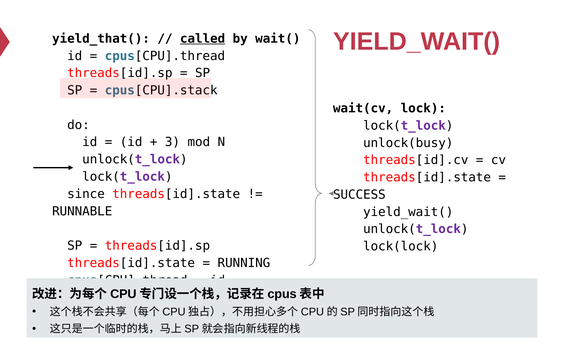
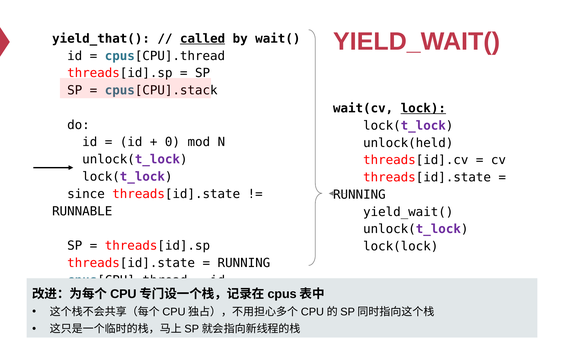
lock underline: none -> present (423, 108)
3: 3 -> 0 (172, 142)
unlock(busy: unlock(busy -> unlock(held (408, 143)
SUCCESS: SUCCESS -> RUNNING (359, 194)
